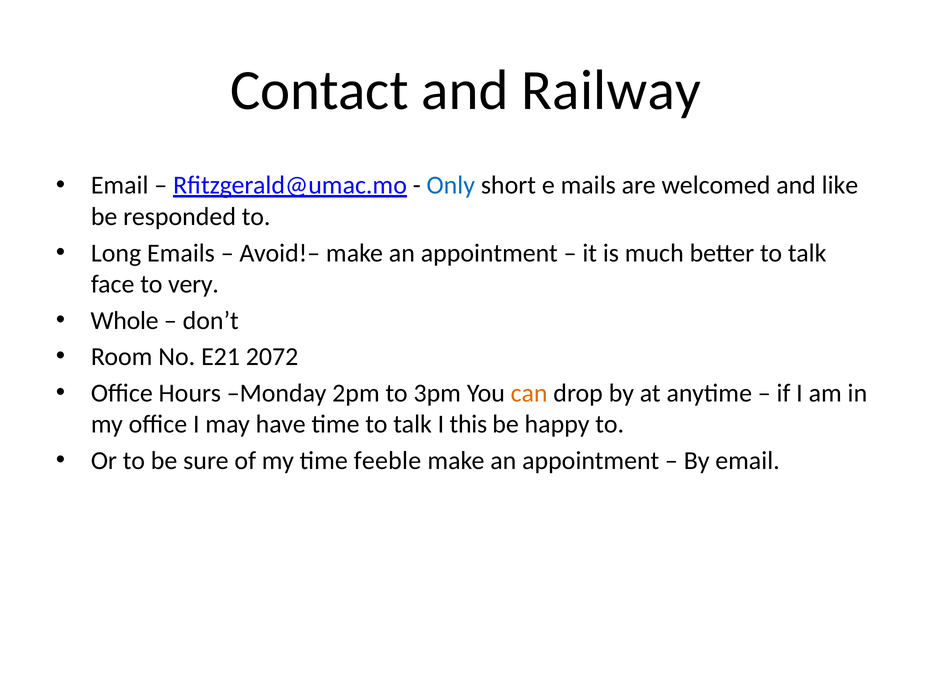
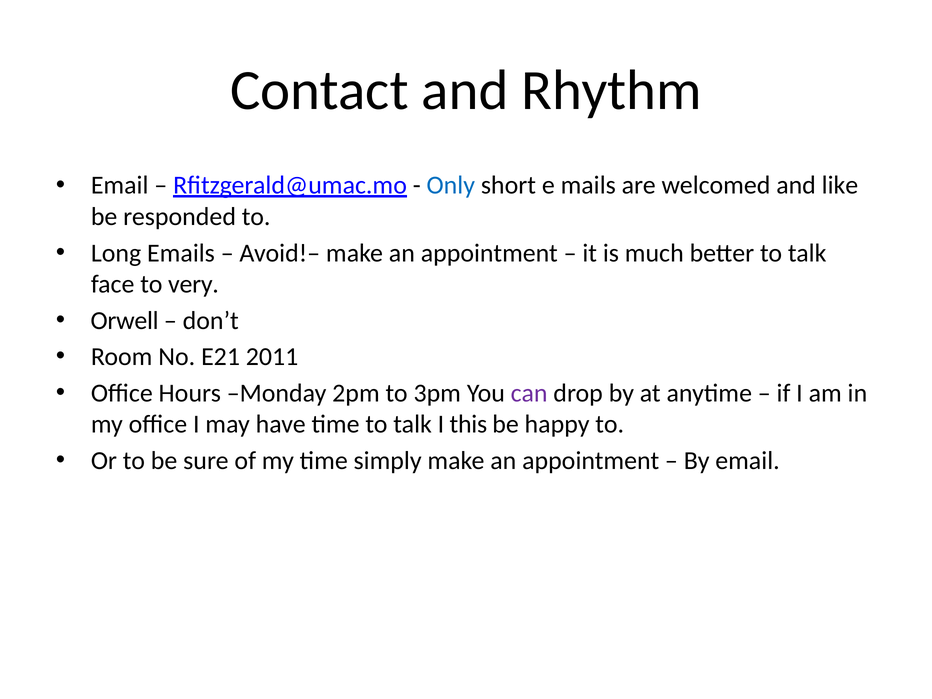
Railway: Railway -> Rhythm (611, 90)
Whole: Whole -> Orwell (125, 321)
2072: 2072 -> 2011 (272, 357)
can colour: orange -> purple (529, 393)
feeble: feeble -> simply (388, 461)
